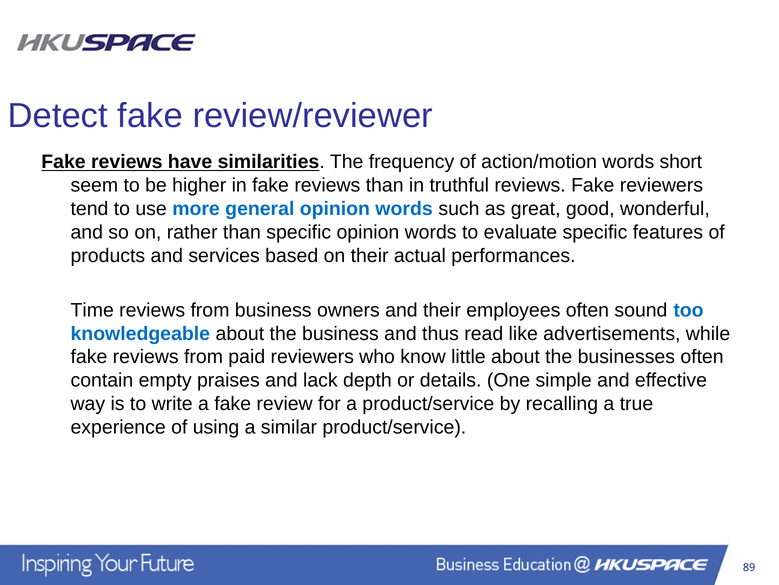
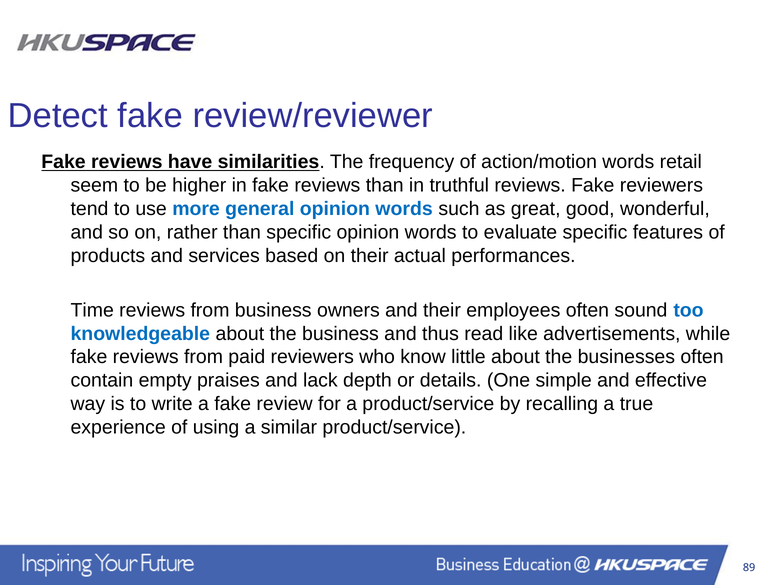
short: short -> retail (681, 162)
